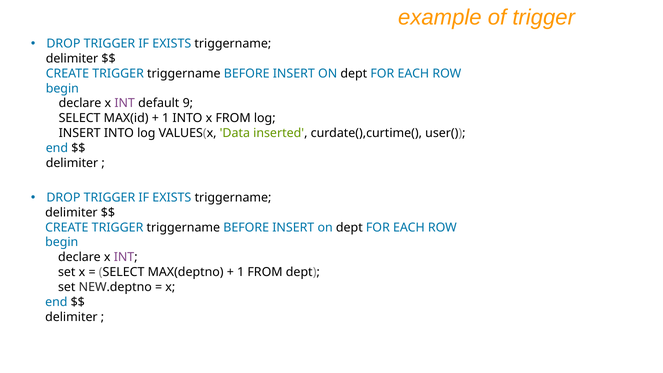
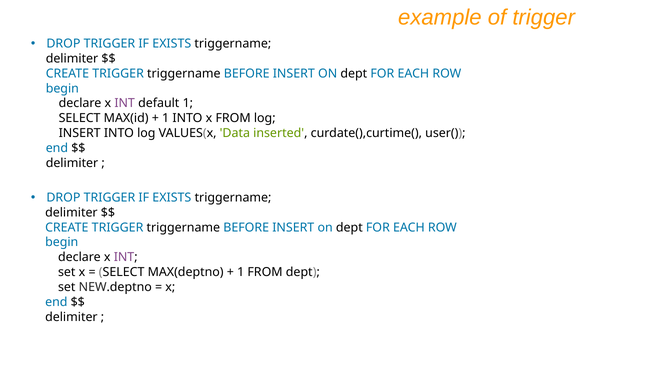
default 9: 9 -> 1 (188, 103)
